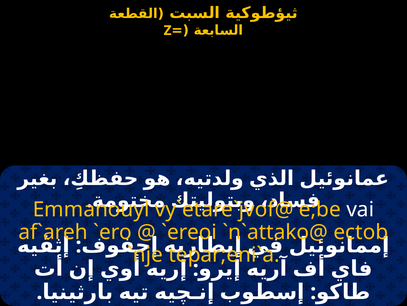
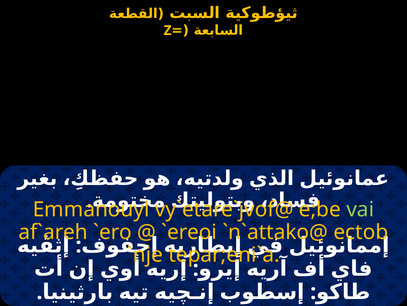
vai colour: white -> light green (360, 209)
